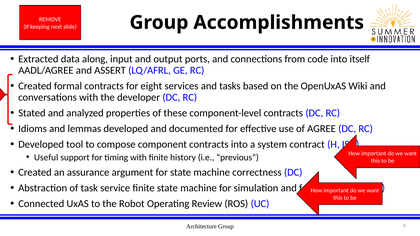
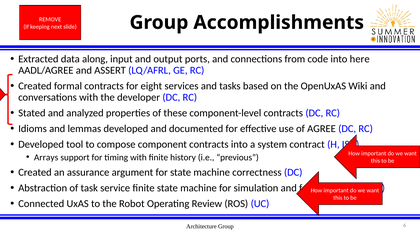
itself: itself -> here (360, 59)
Useful: Useful -> Arrays (46, 157)
